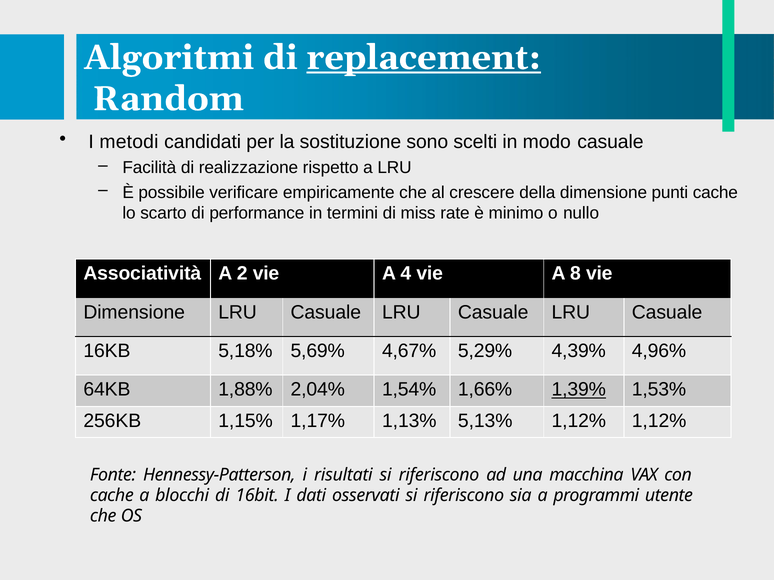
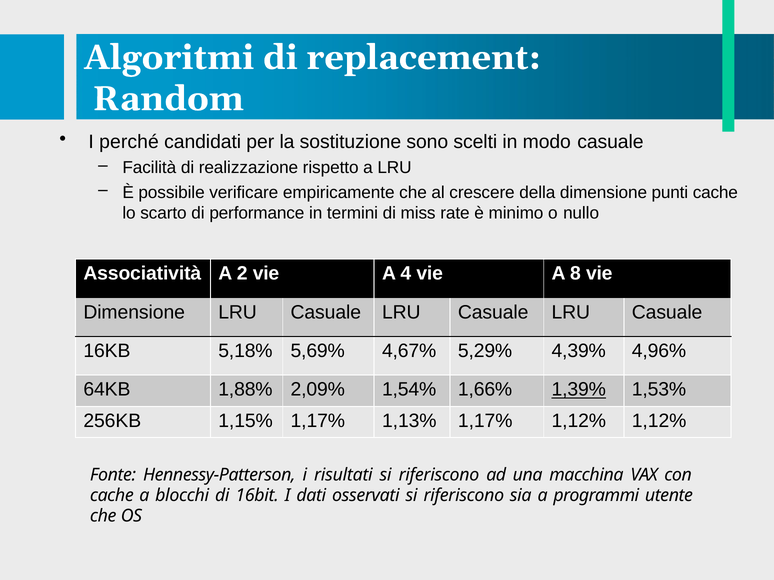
replacement underline: present -> none (424, 58)
metodi: metodi -> perché (129, 142)
2,04%: 2,04% -> 2,09% (318, 390)
1,13% 5,13%: 5,13% -> 1,17% (485, 421)
